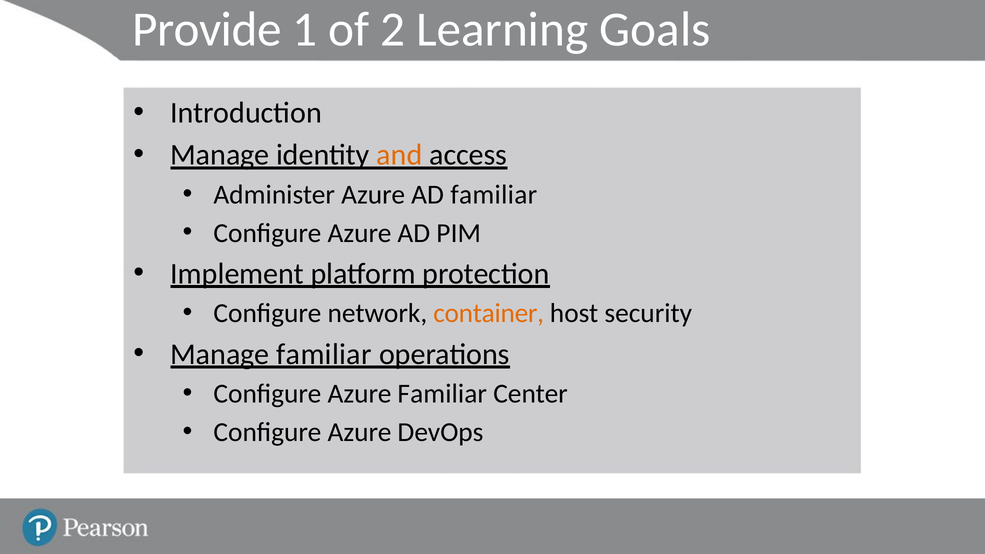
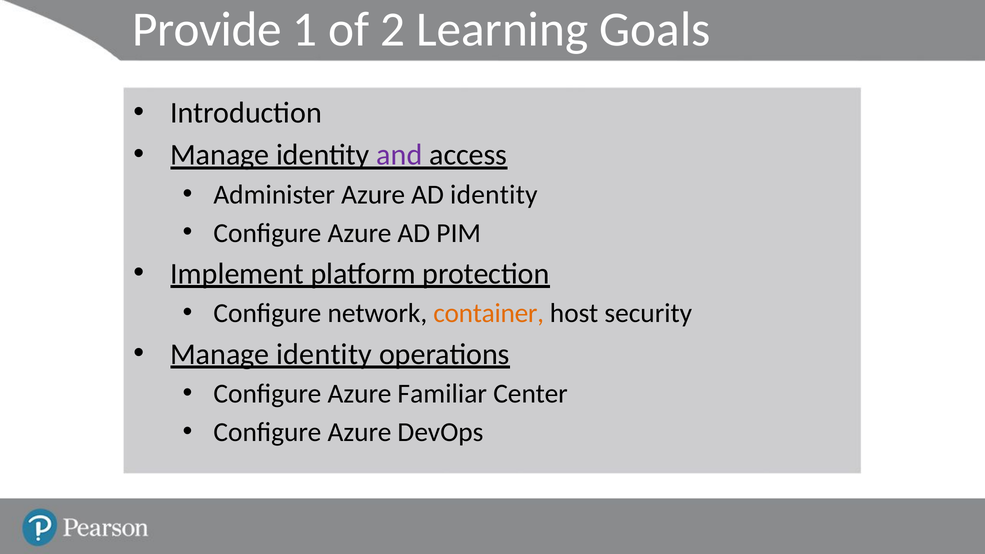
and colour: orange -> purple (399, 155)
AD familiar: familiar -> identity (494, 195)
familiar: familiar -> identity (324, 354)
